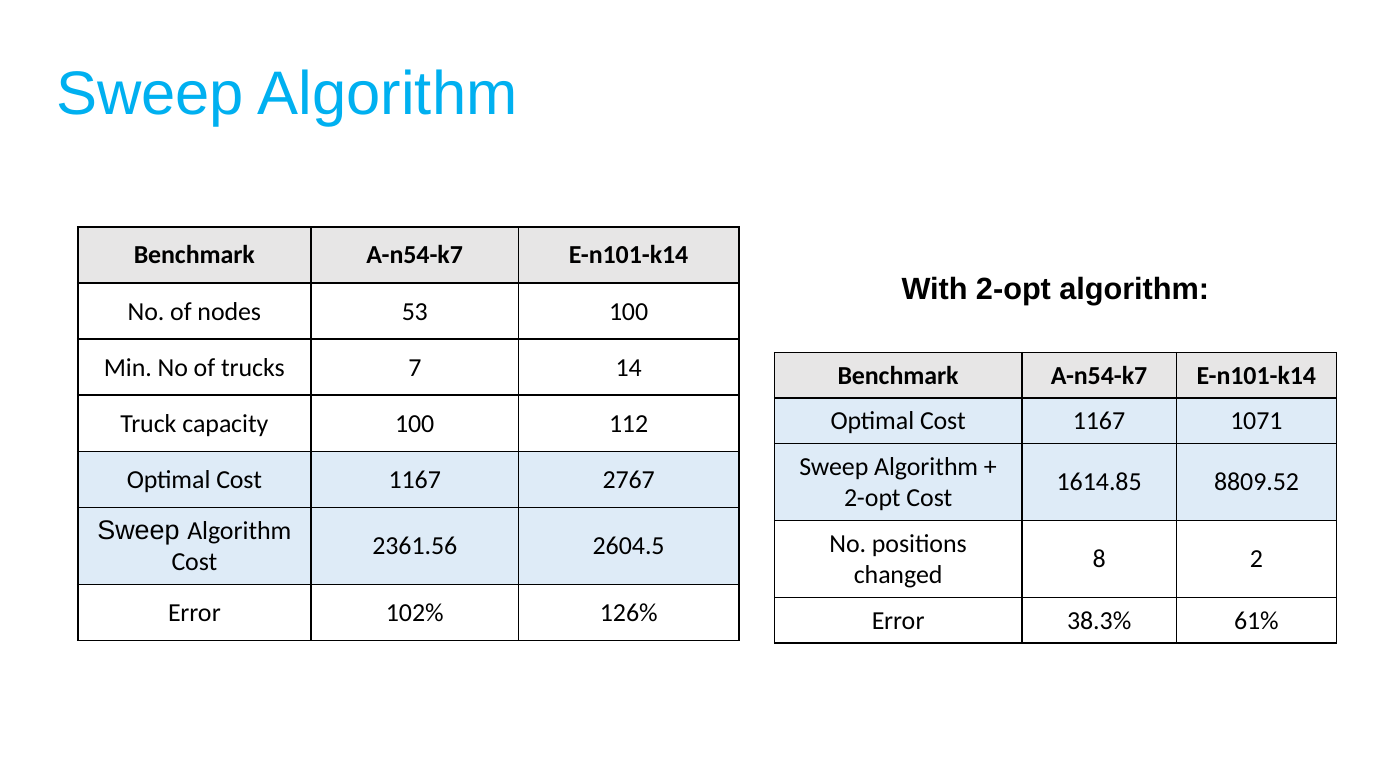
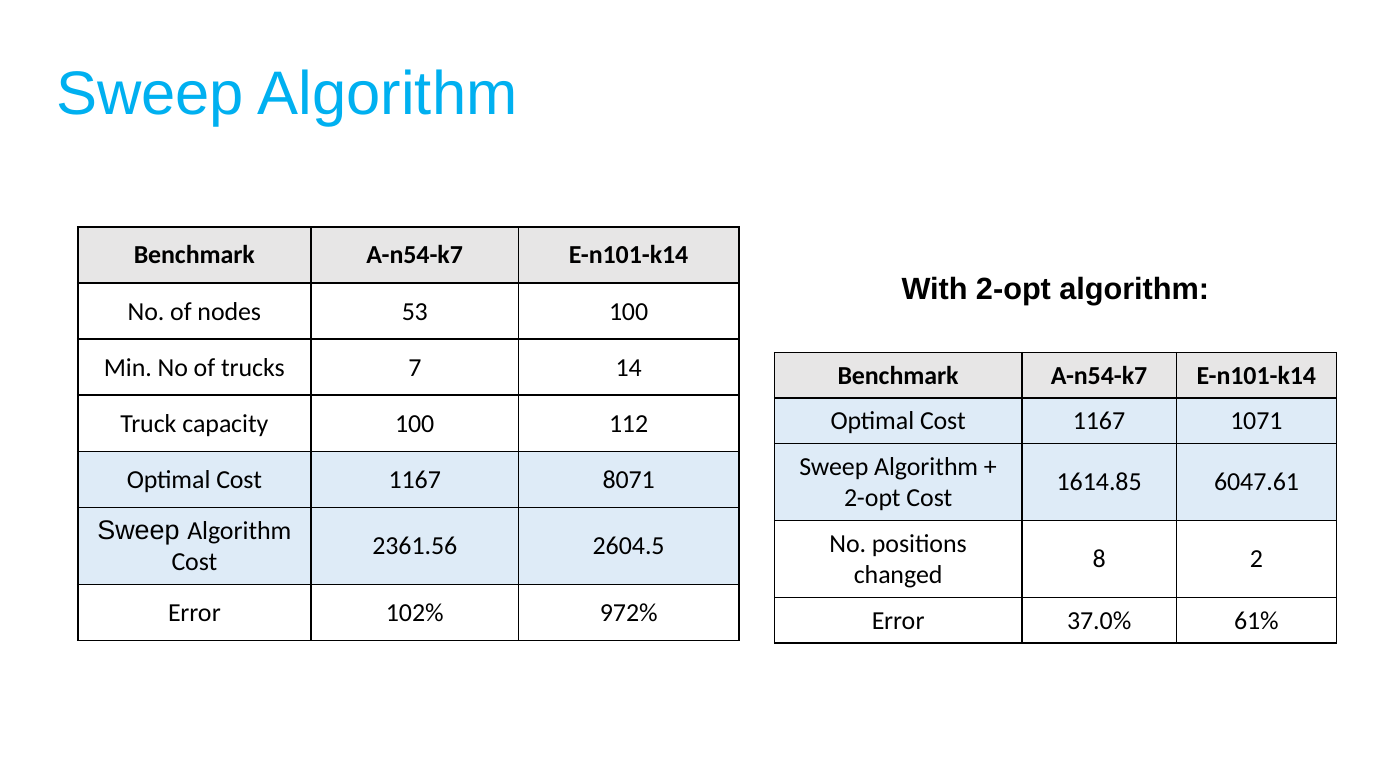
2767: 2767 -> 8071 (629, 480)
8809.52: 8809.52 -> 6047.61 (1257, 482)
126%: 126% -> 972% (629, 613)
38.3%: 38.3% -> 37.0% (1099, 621)
